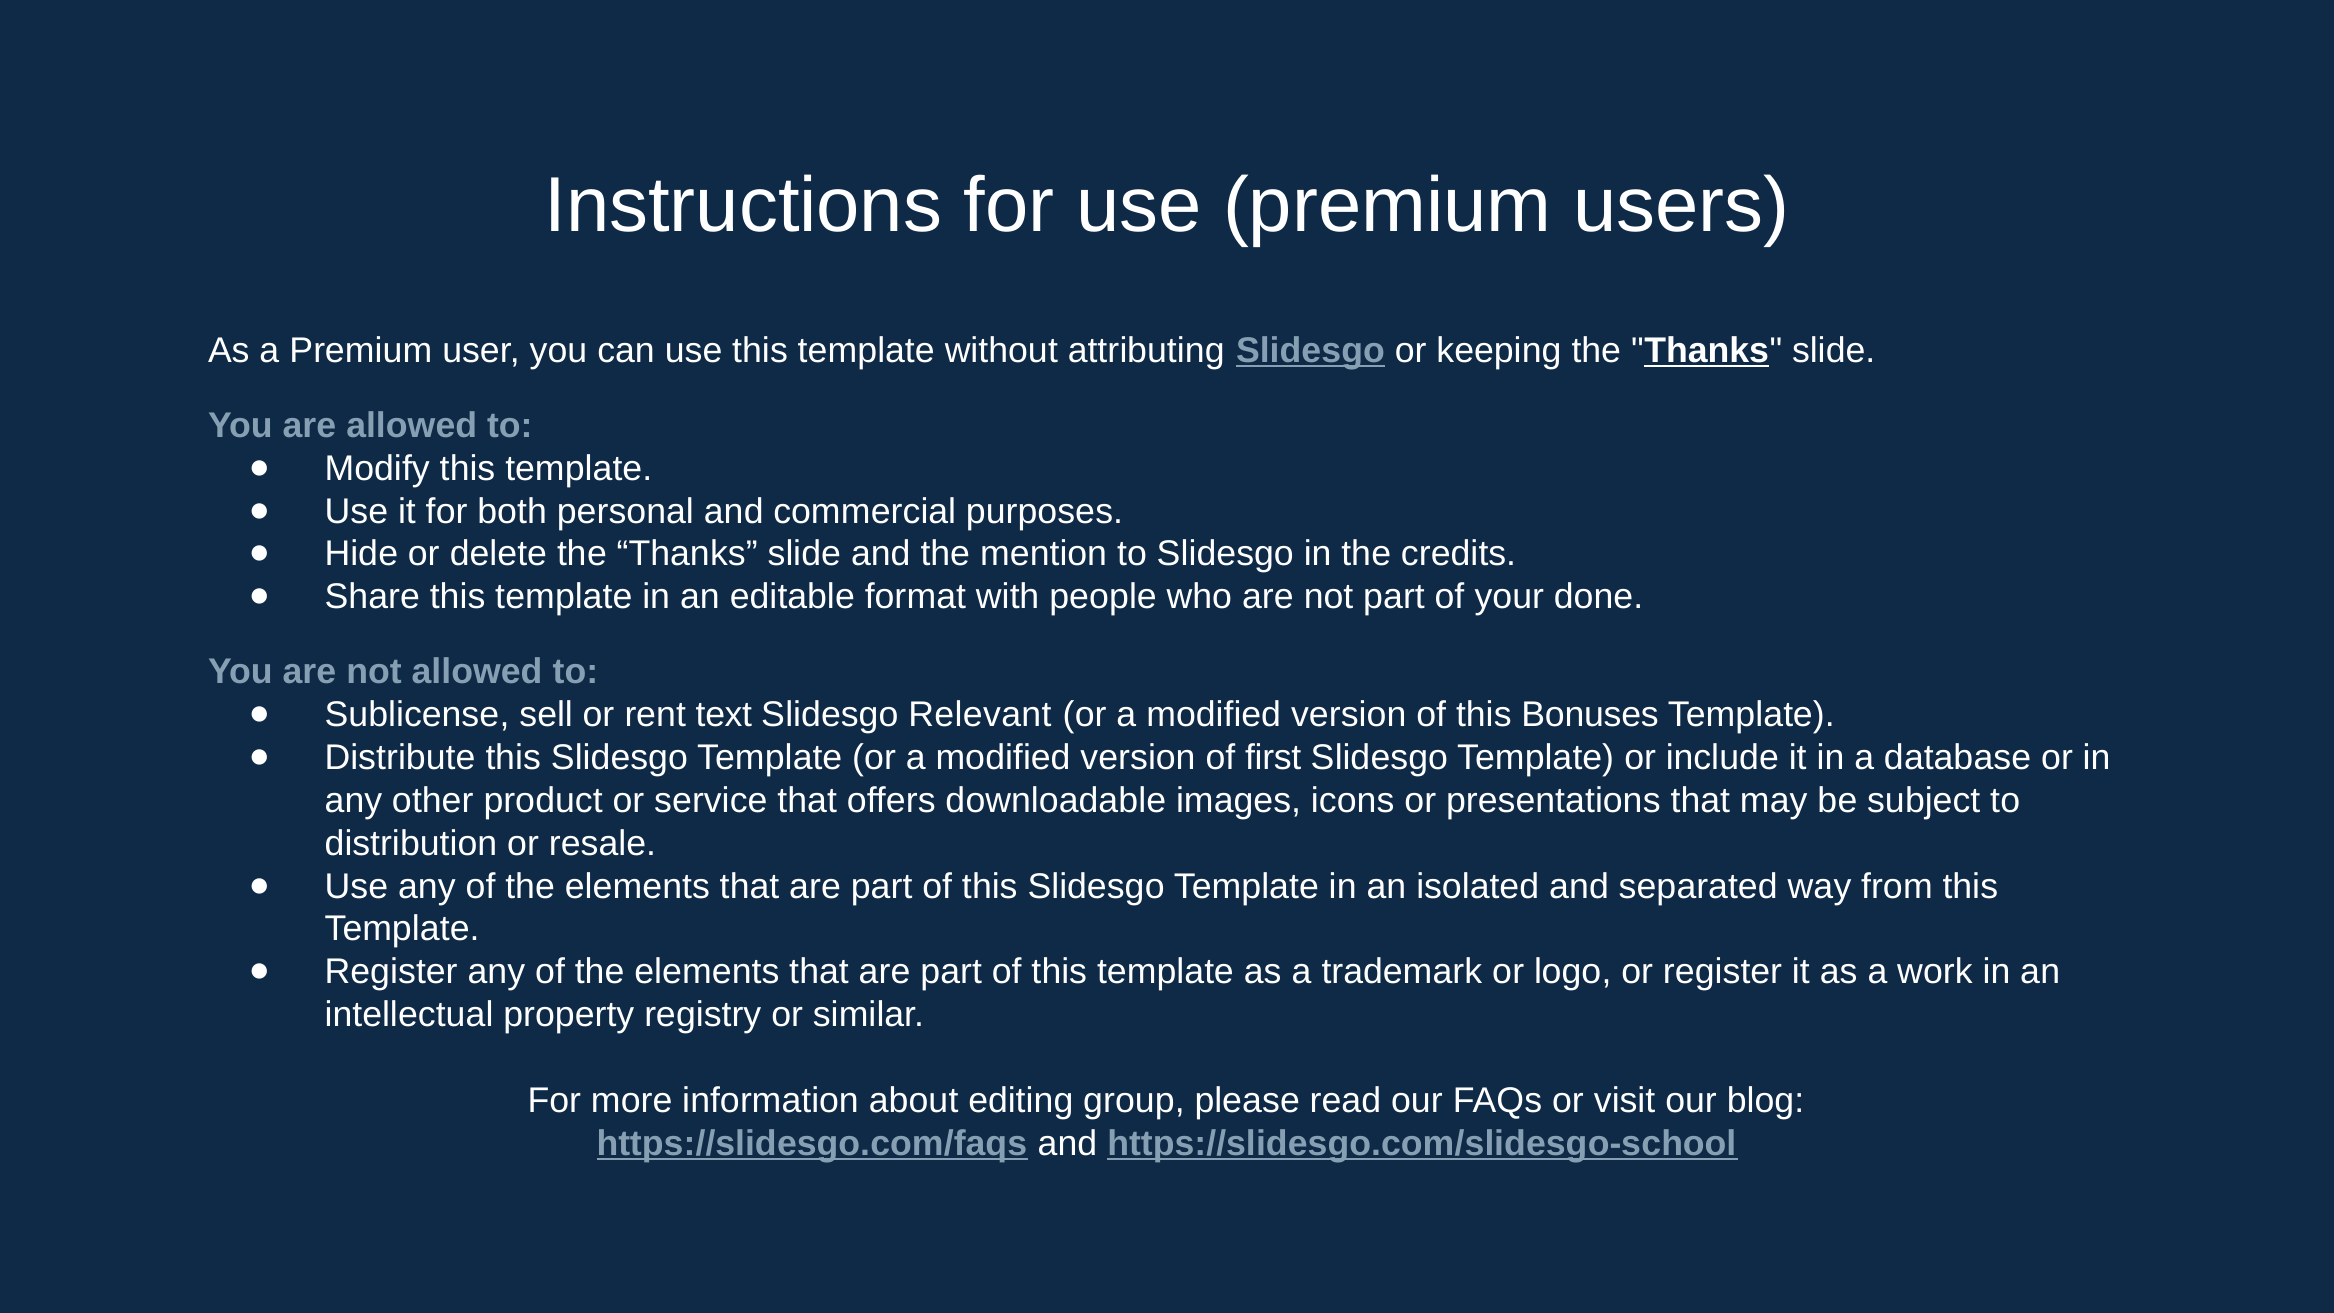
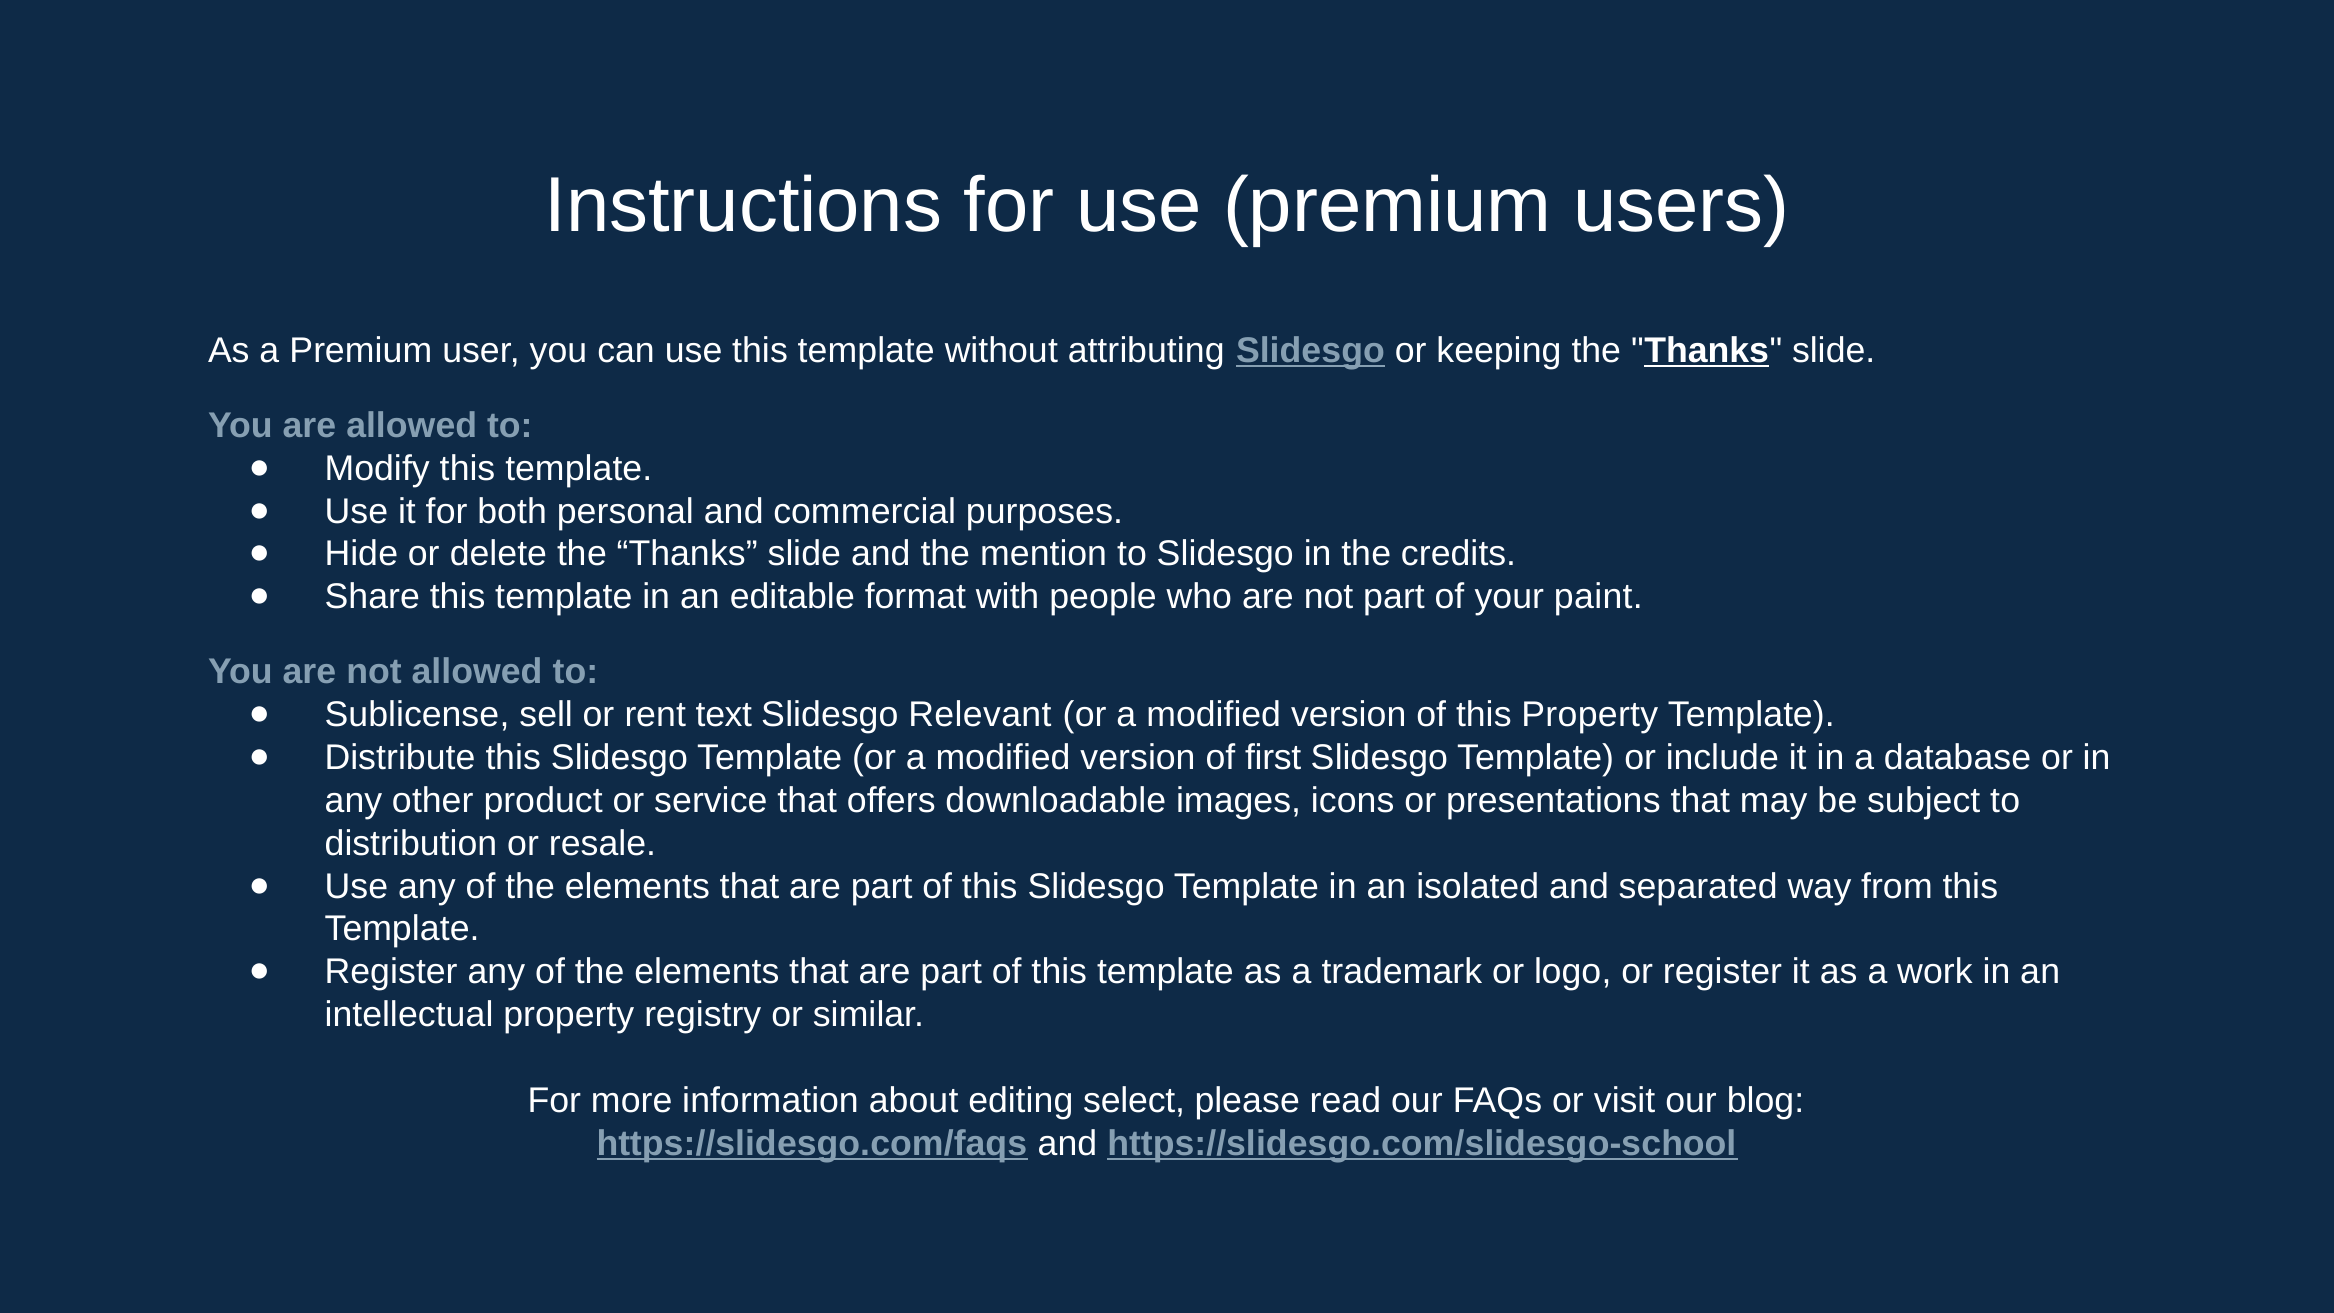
done: done -> paint (1598, 597)
this Bonuses: Bonuses -> Property (1590, 715)
group: group -> select (1134, 1100)
